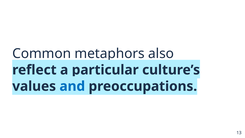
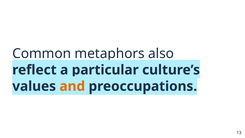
and colour: blue -> orange (72, 86)
